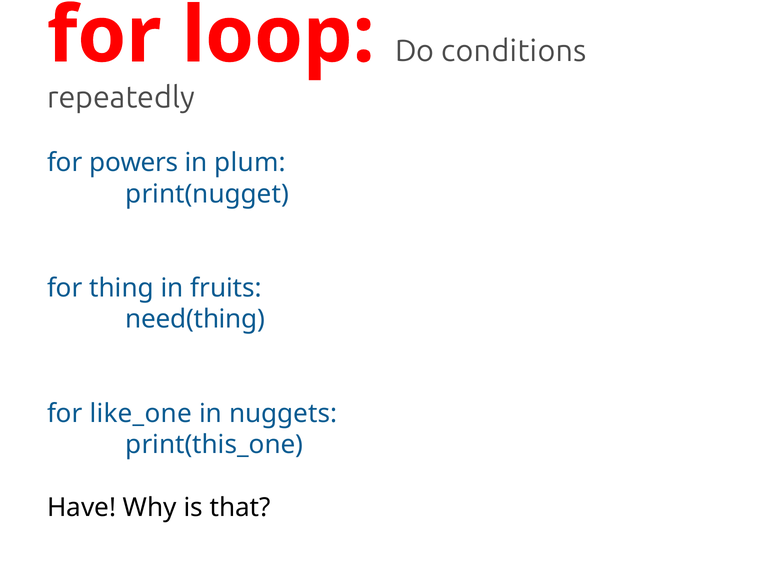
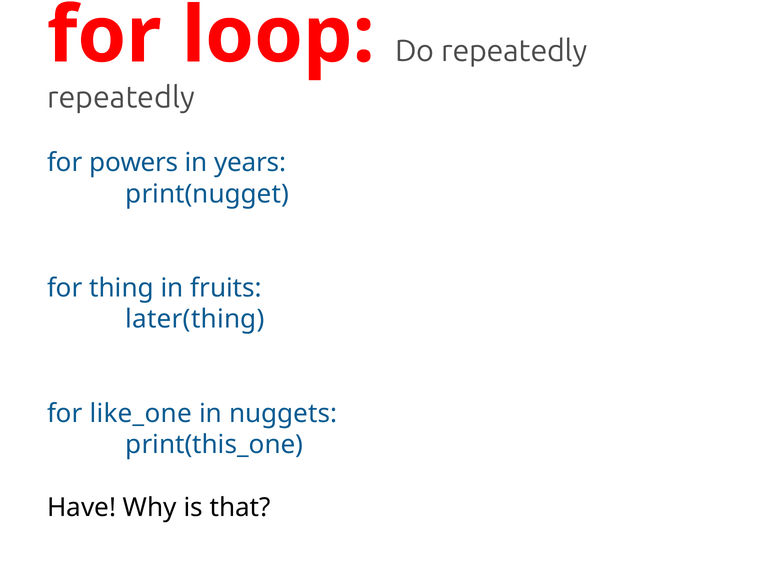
Do conditions: conditions -> repeatedly (514, 51)
plum: plum -> years (250, 163)
need(thing: need(thing -> later(thing (195, 319)
